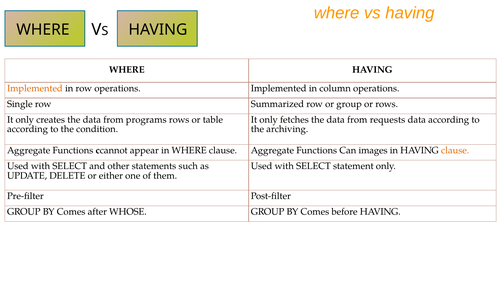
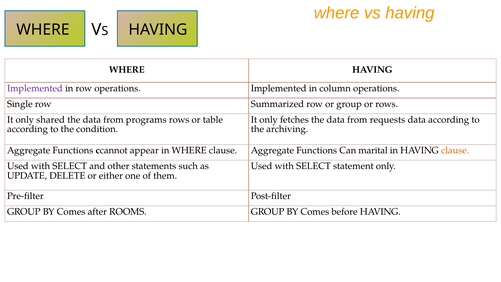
Implemented colour: orange -> purple (35, 88)
creates: creates -> shared (51, 120)
images: images -> marital (373, 150)
WHOSE: WHOSE -> ROOMS (128, 212)
